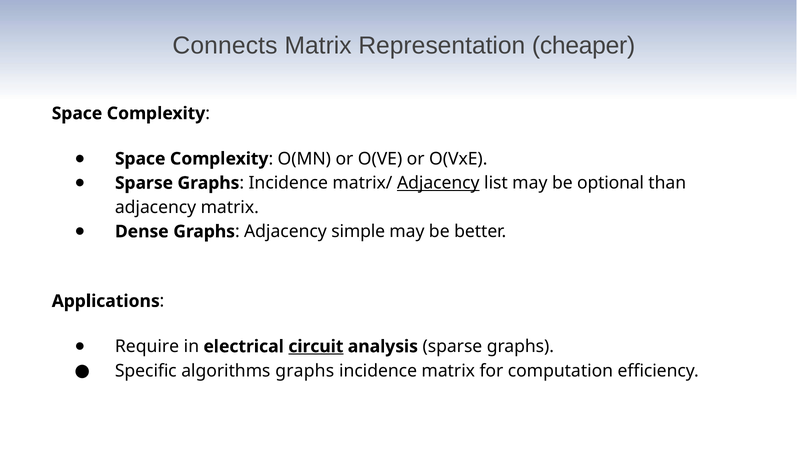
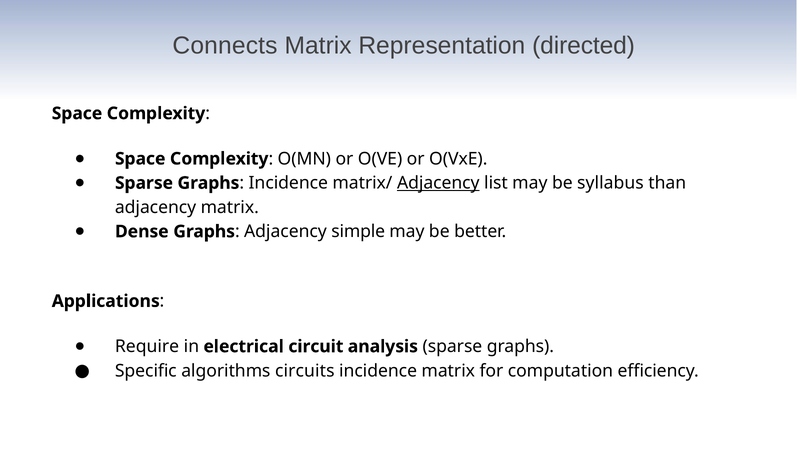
cheaper: cheaper -> directed (584, 45)
optional: optional -> syllabus (610, 183)
circuit underline: present -> none (316, 346)
algorithms graphs: graphs -> circuits (305, 370)
